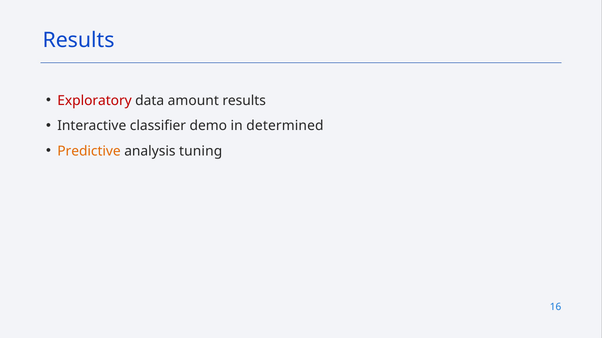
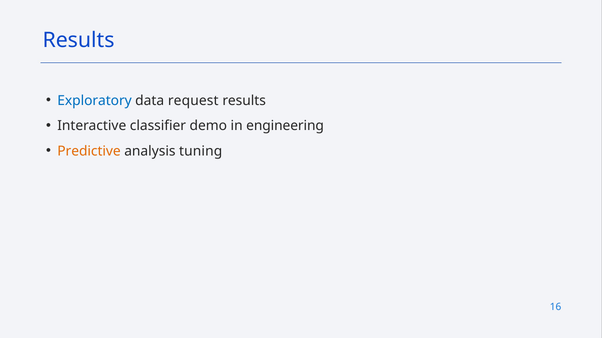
Exploratory colour: red -> blue (95, 101)
amount: amount -> request (193, 101)
determined: determined -> engineering (285, 126)
